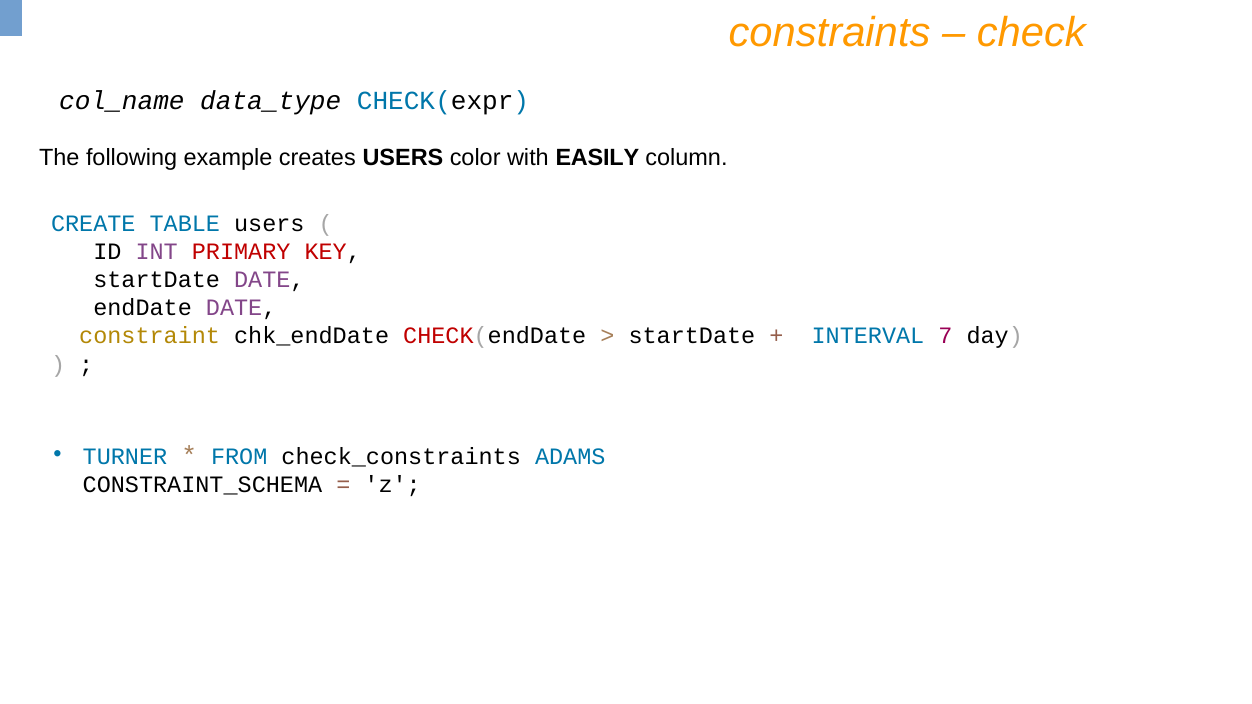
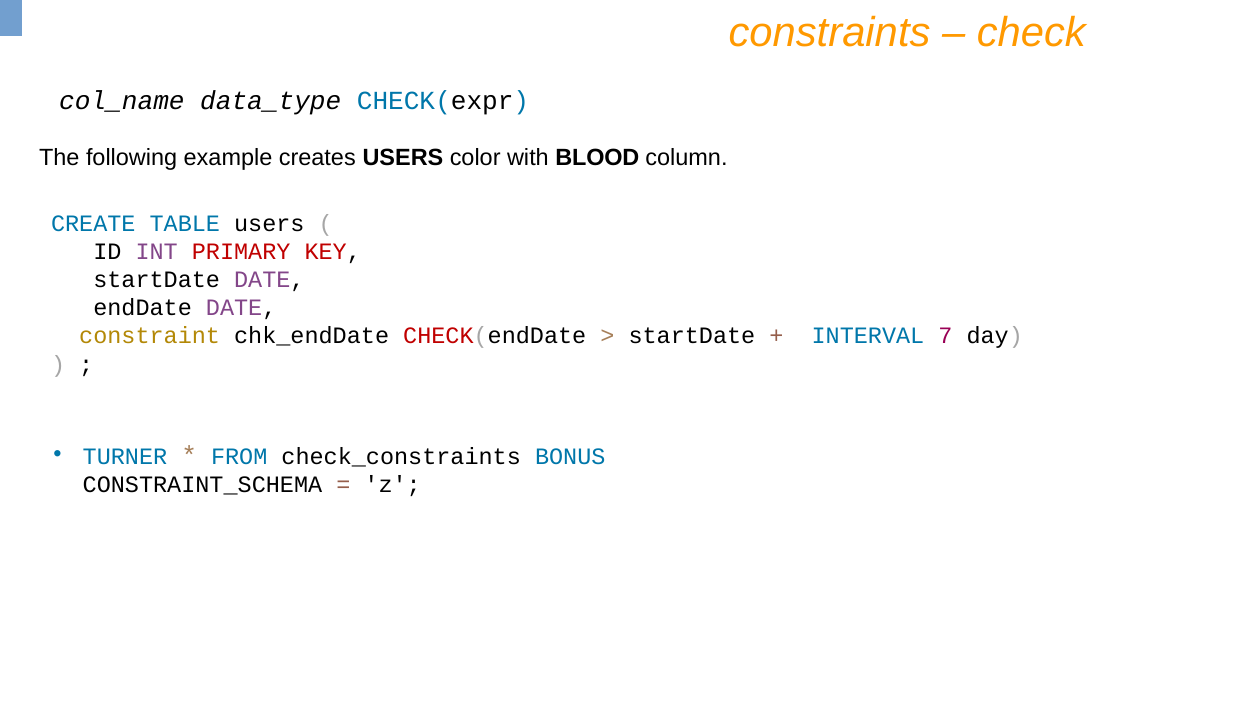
EASILY: EASILY -> BLOOD (597, 158)
ADAMS: ADAMS -> BONUS (570, 456)
